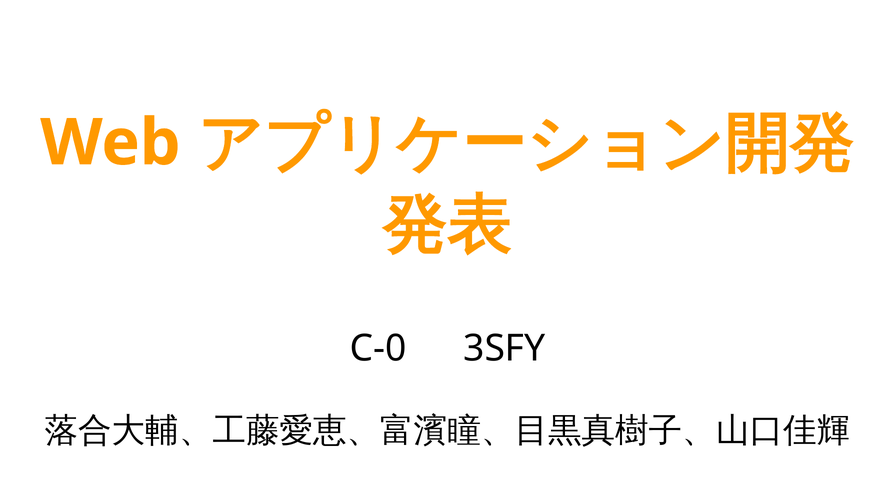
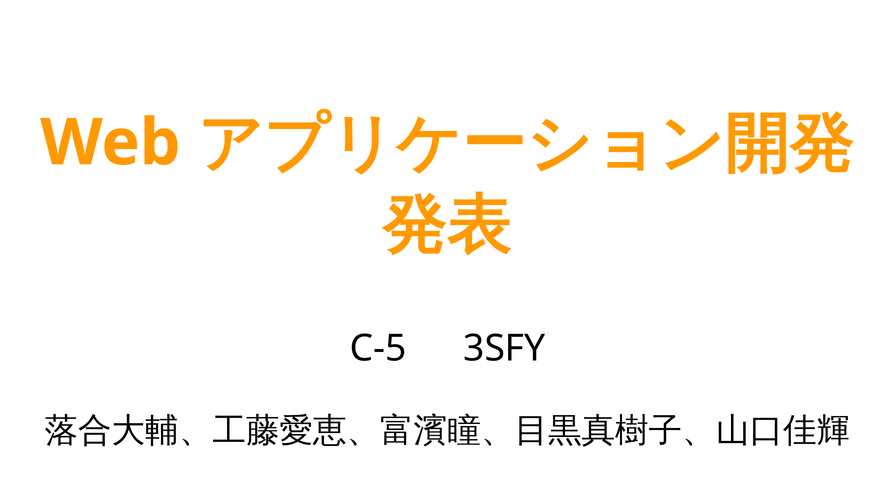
C-0: C-0 -> C-5 (378, 348)
